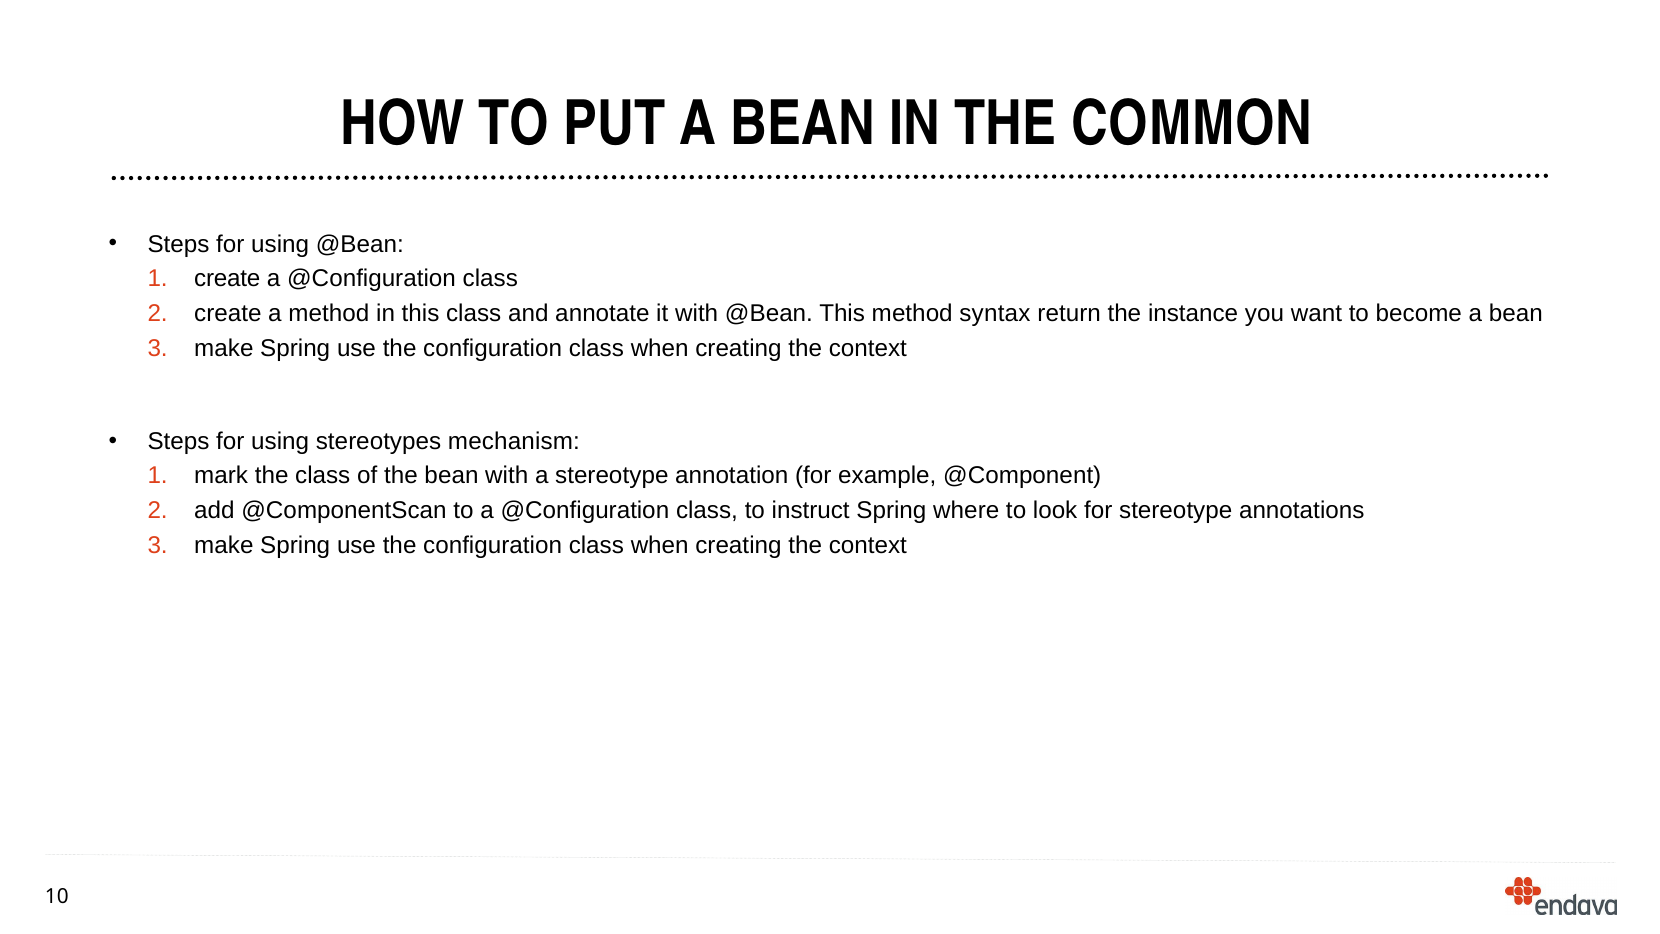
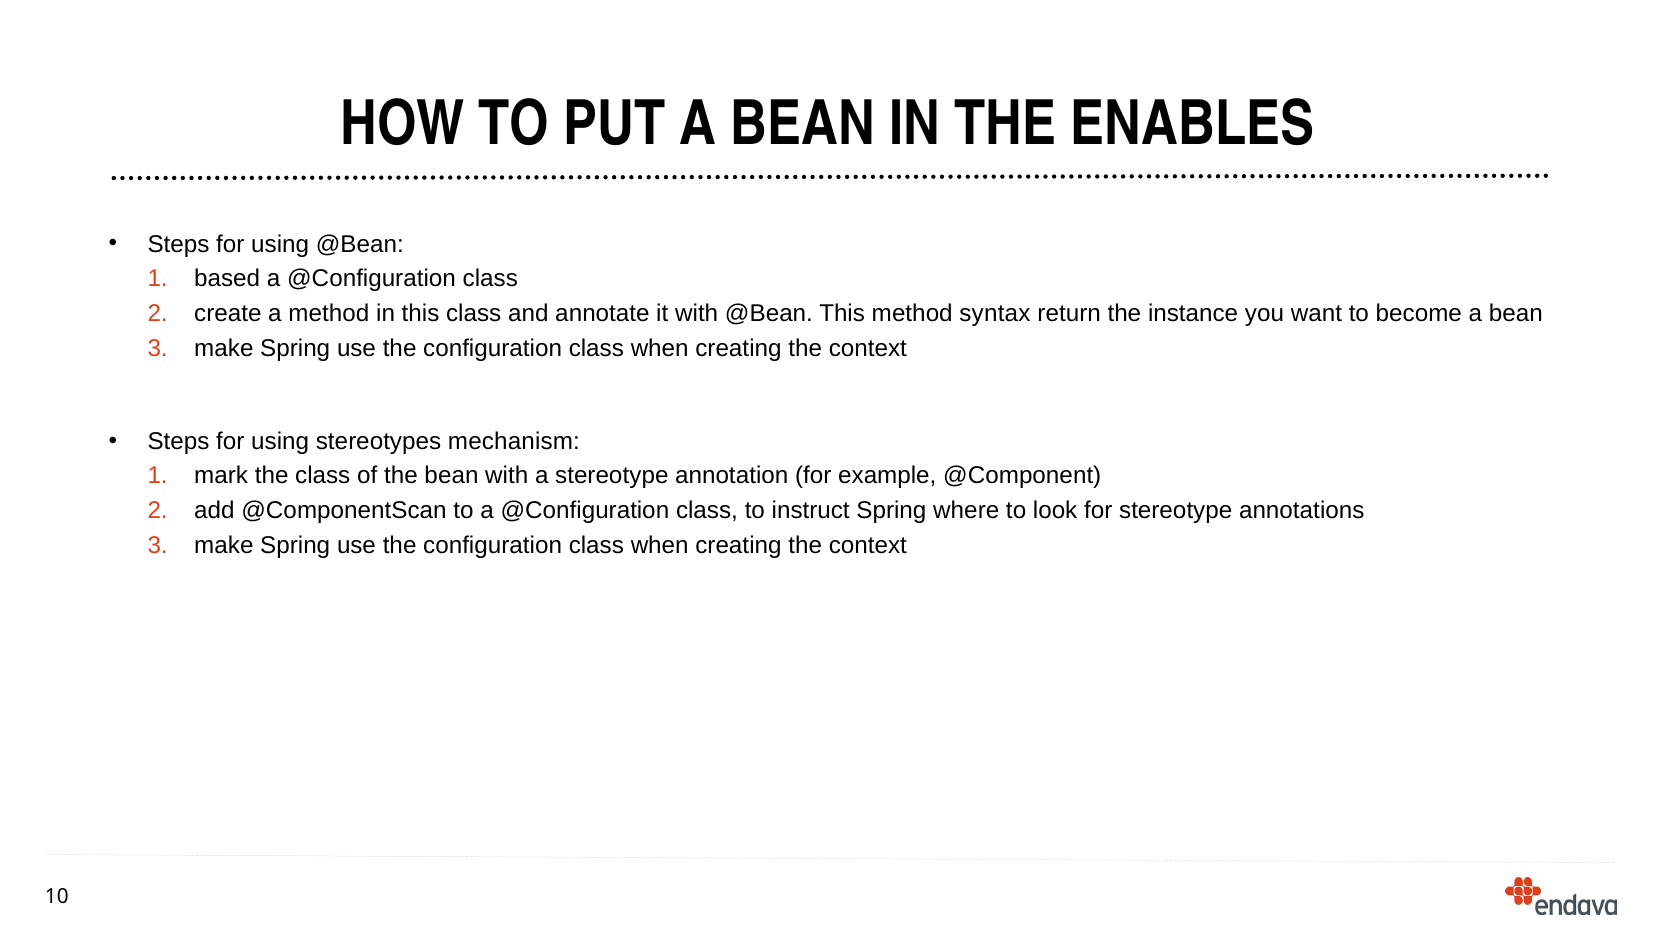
COMMON: COMMON -> ENABLES (1192, 124)
create: create -> based (227, 279)
